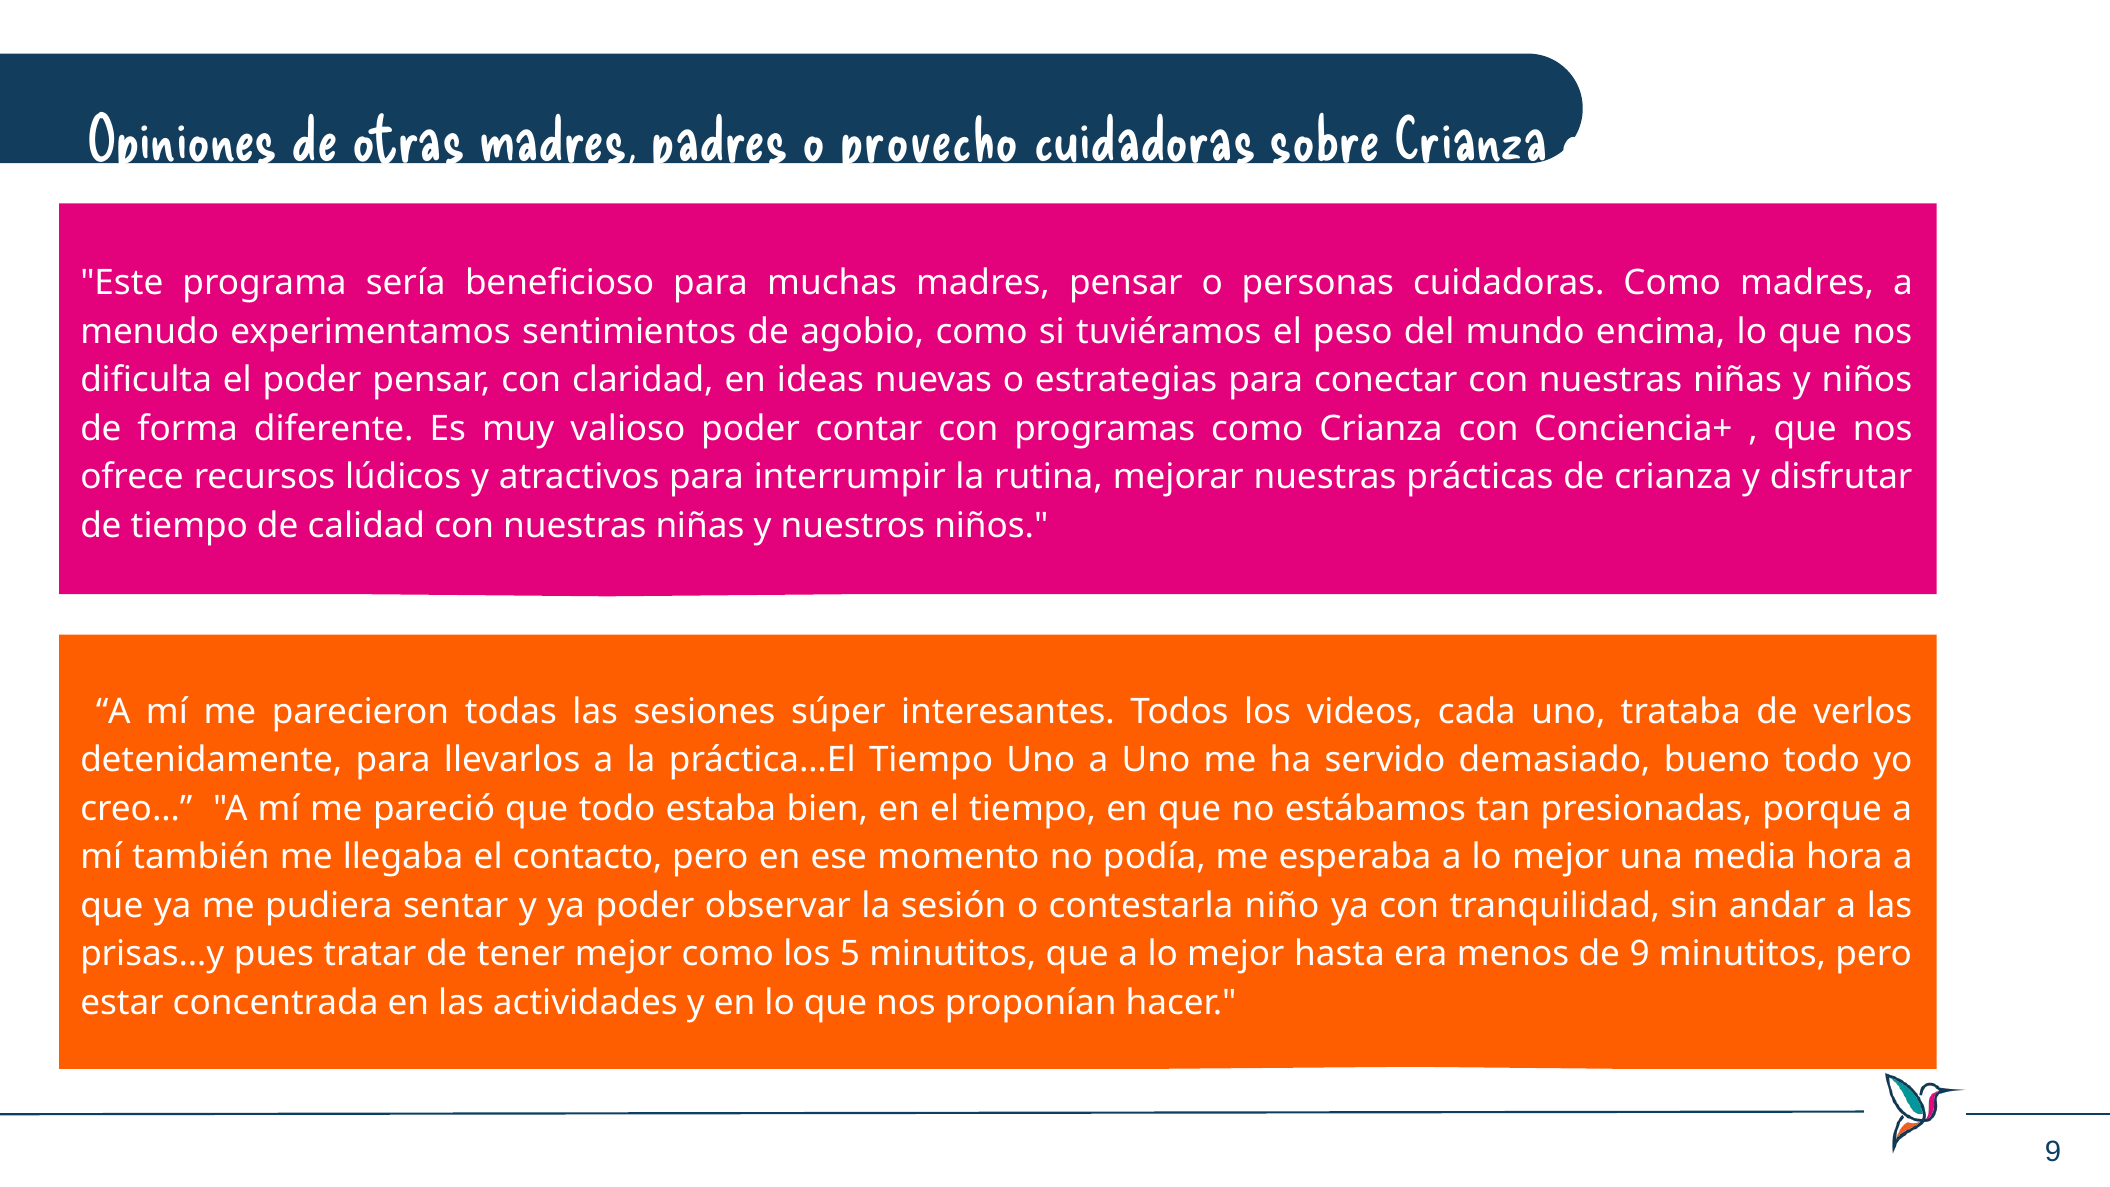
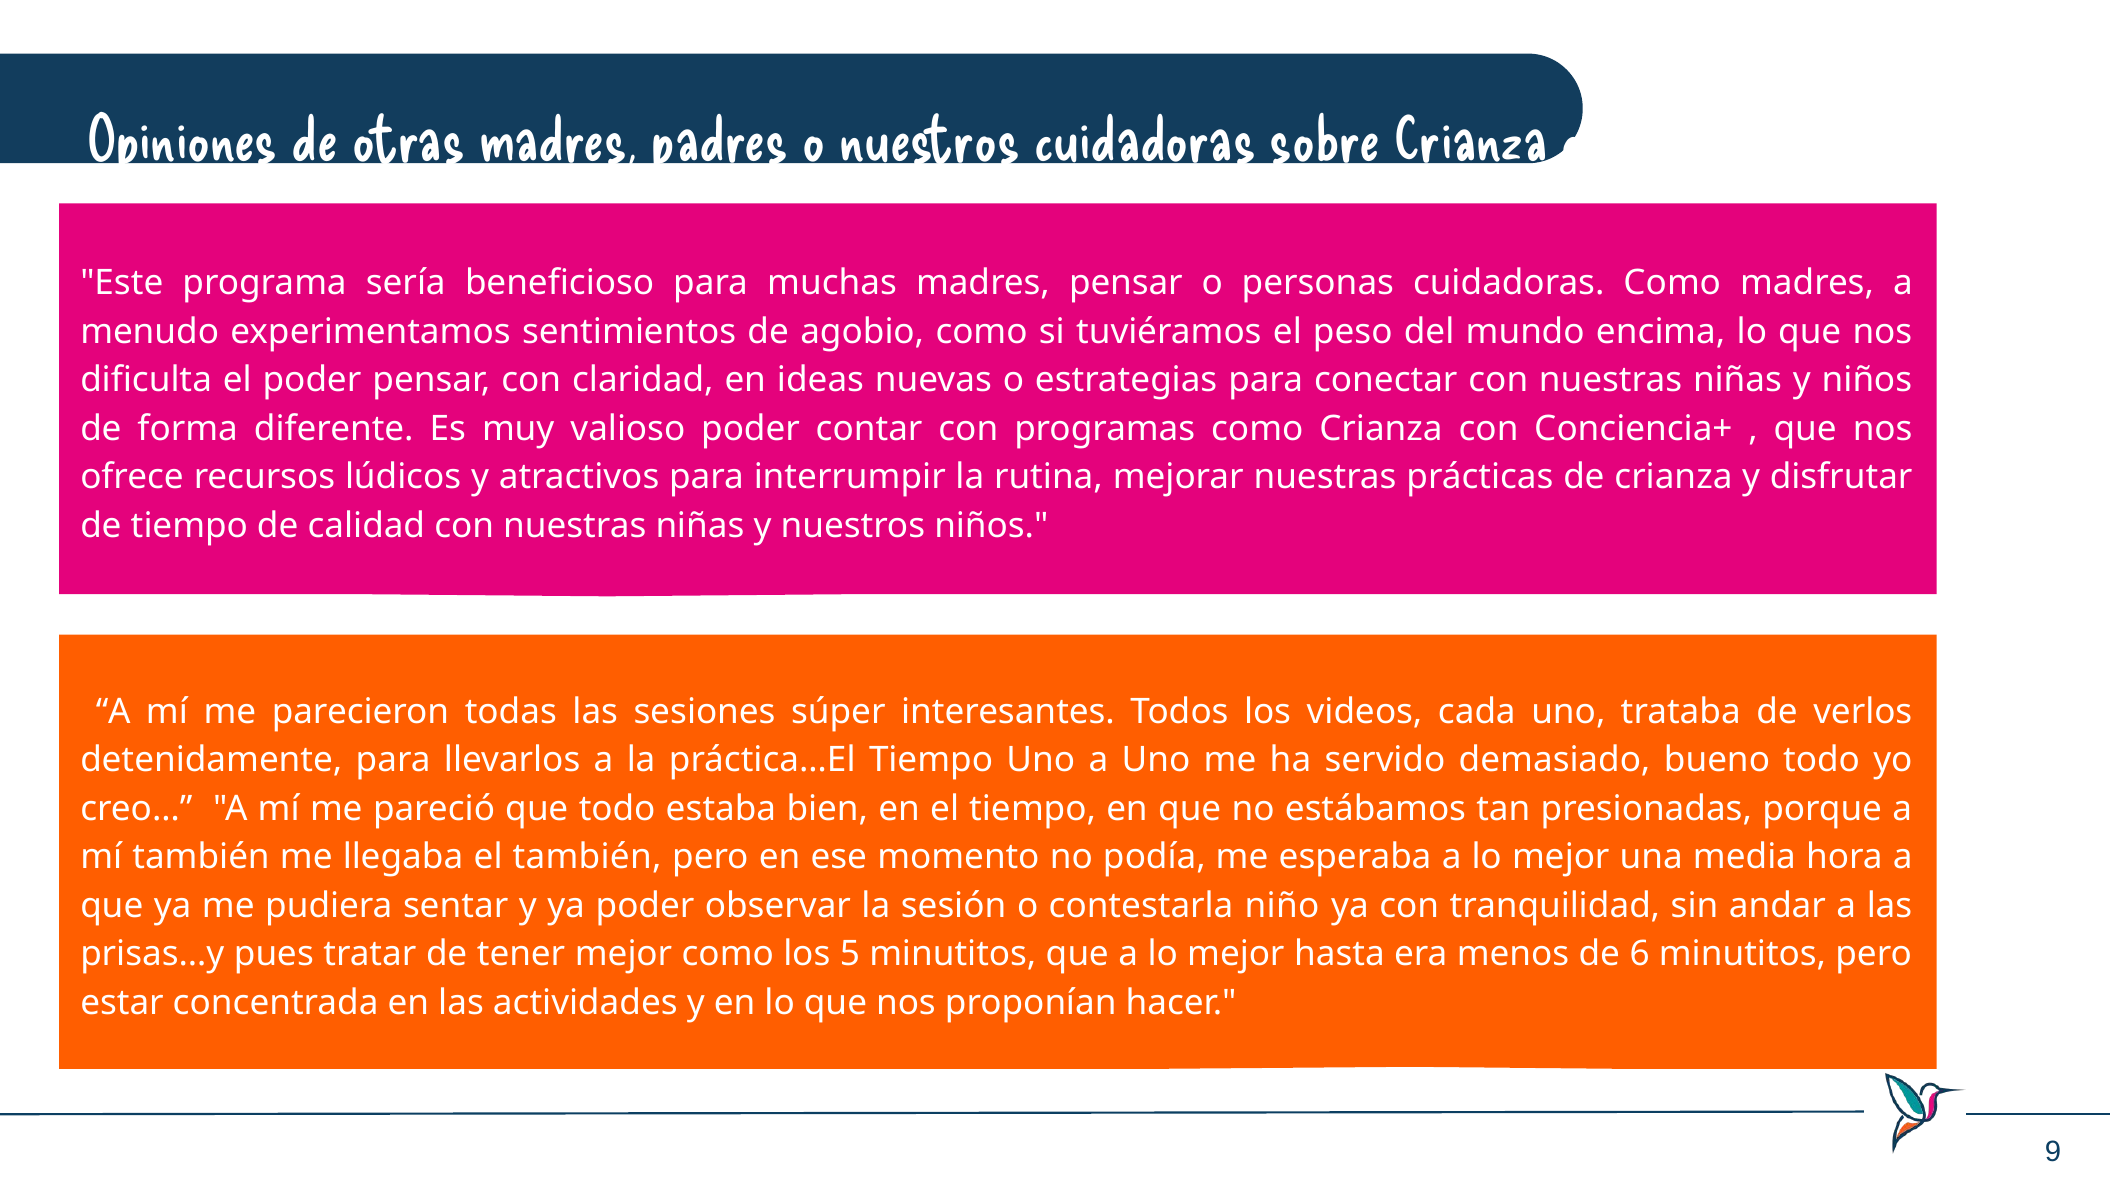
o provecho: provecho -> nuestros (930, 141)
el contacto: contacto -> también (587, 857)
de 9: 9 -> 6 (1640, 954)
